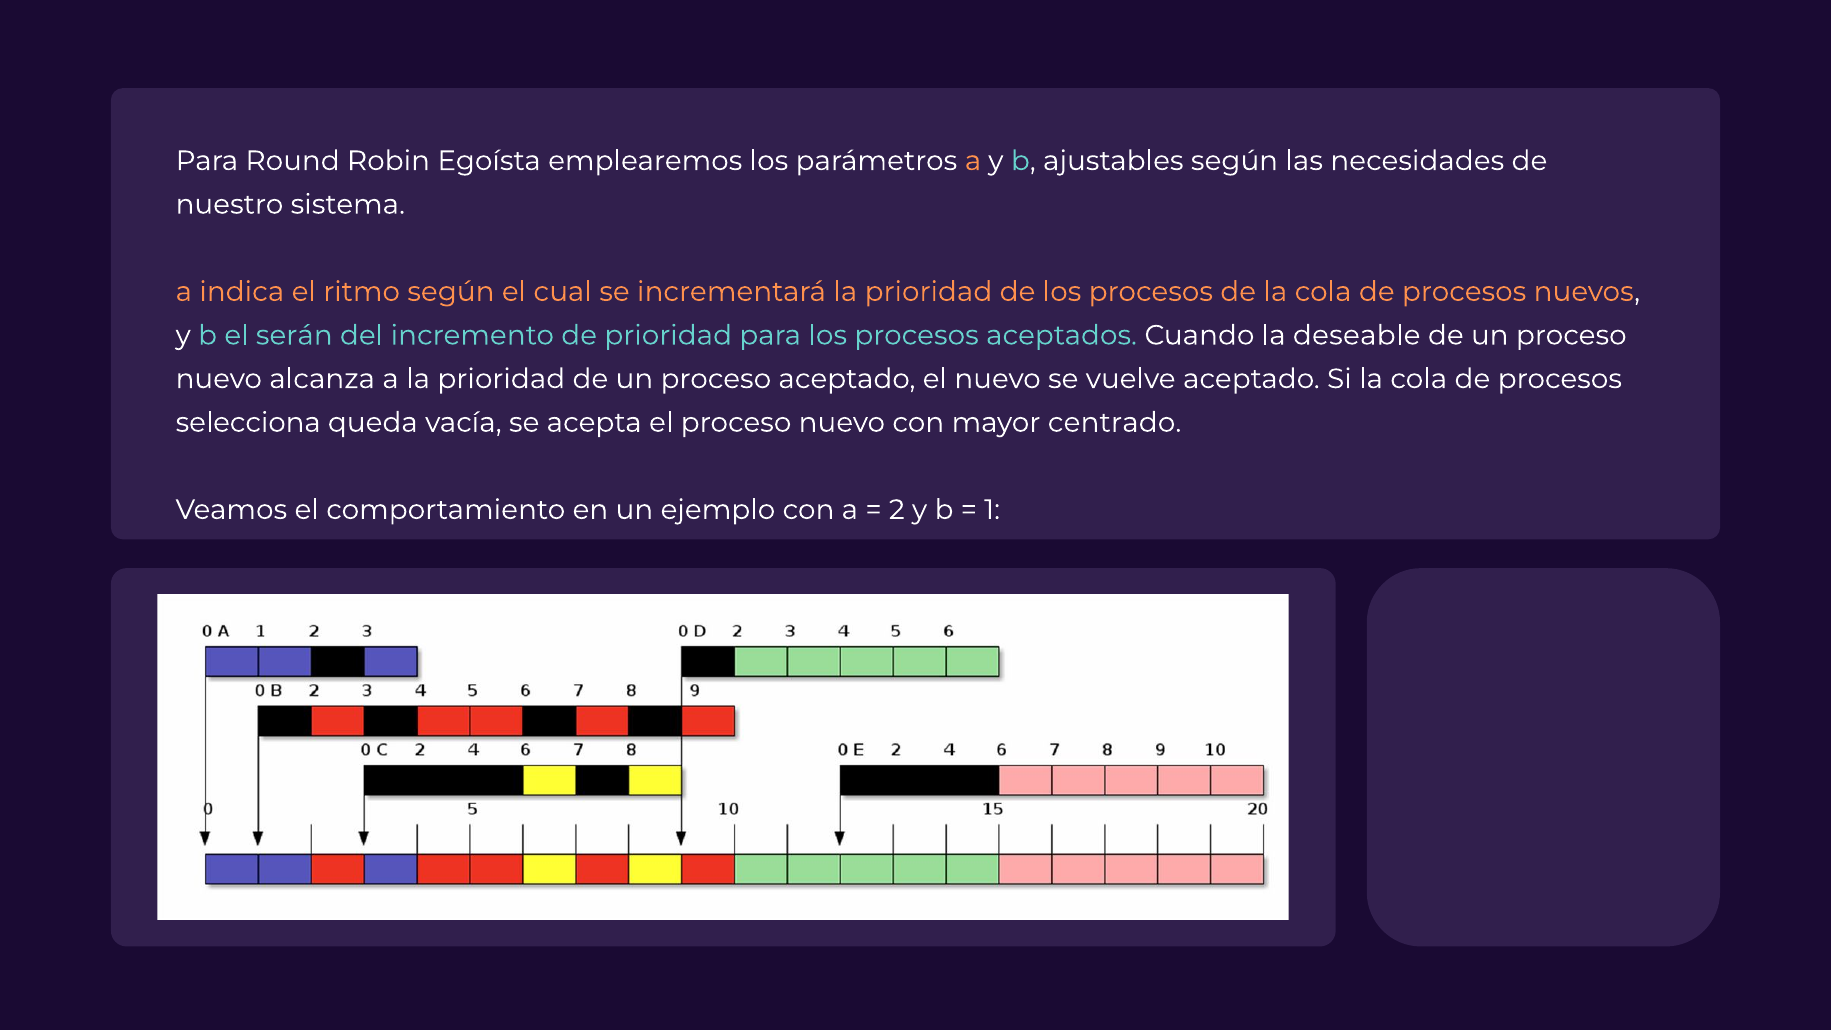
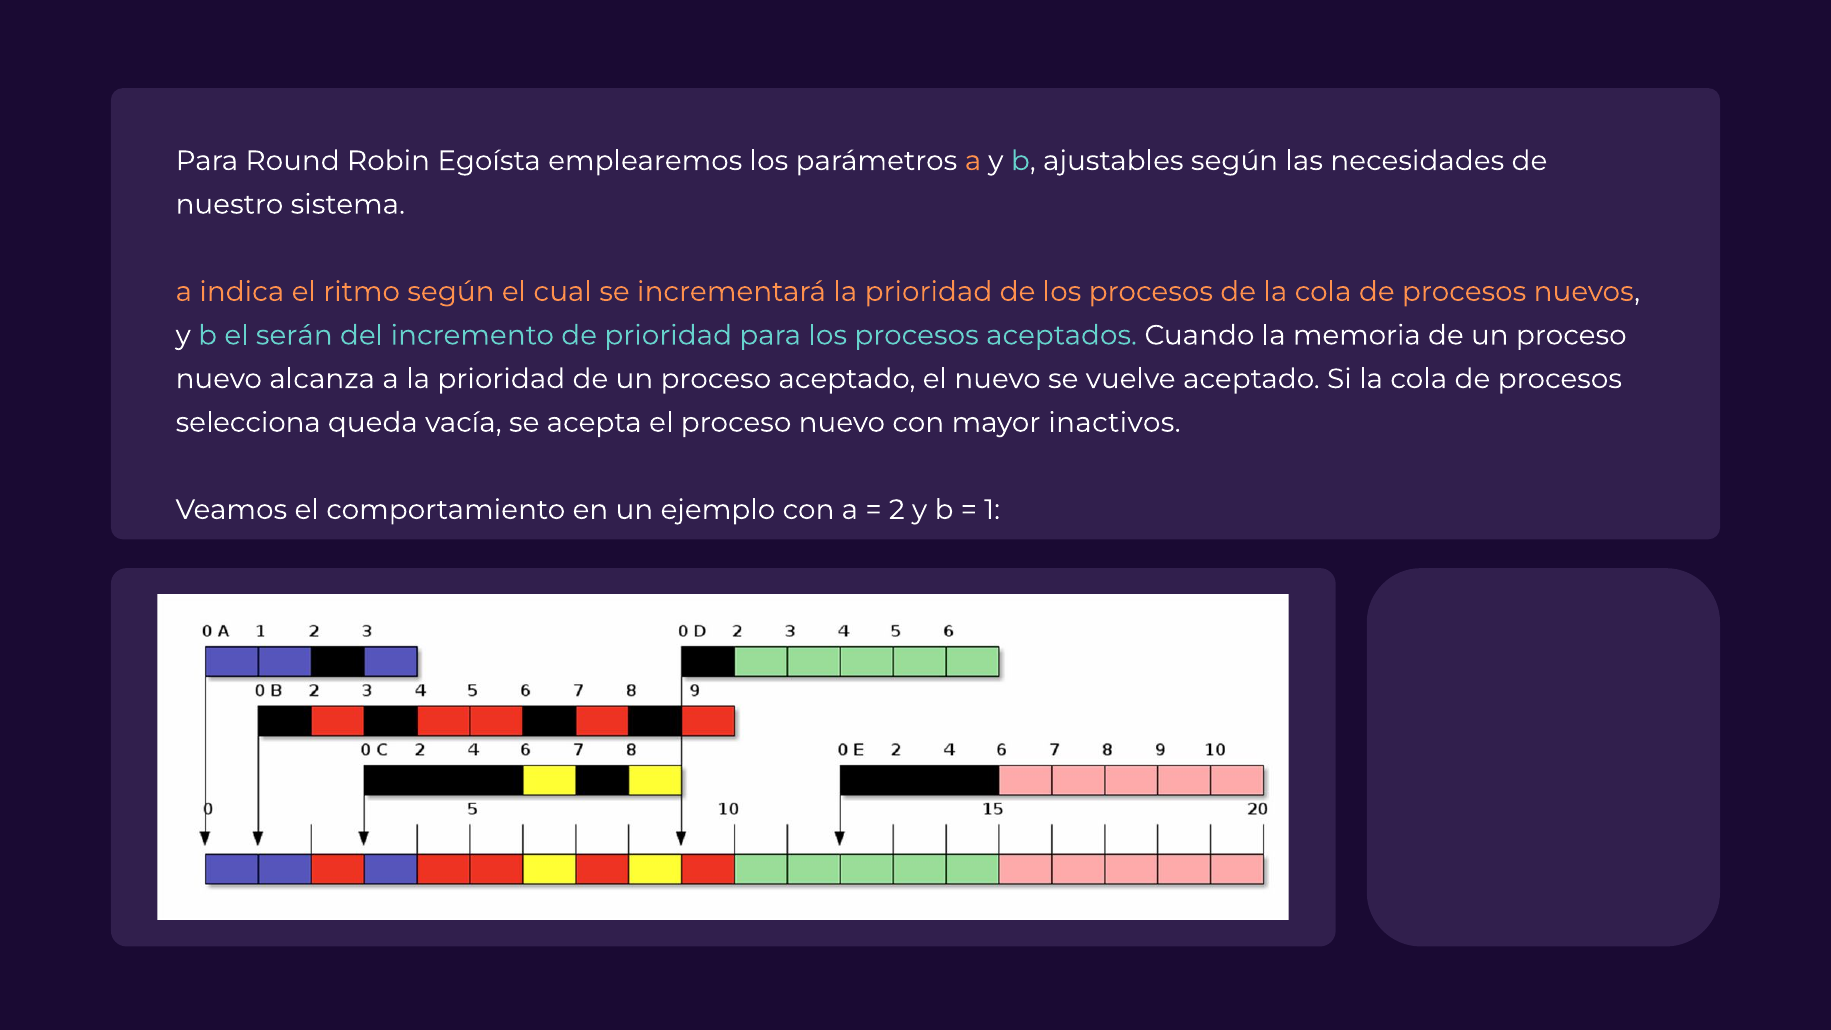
deseable: deseable -> memoria (1357, 335)
centrado: centrado -> inactivos (1114, 422)
